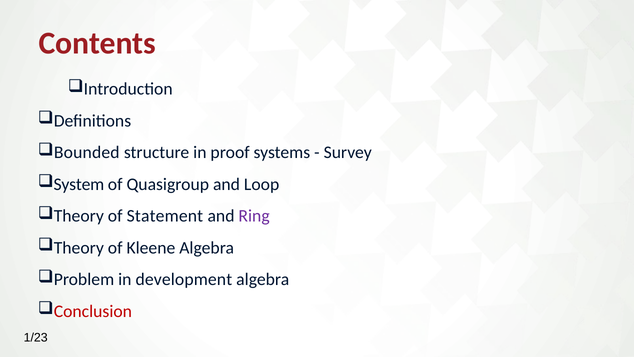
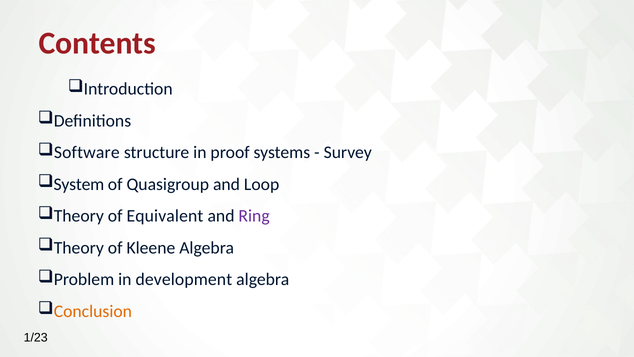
Bounded: Bounded -> Software (87, 152)
Statement: Statement -> Equivalent (165, 216)
Conclusion colour: red -> orange (93, 311)
